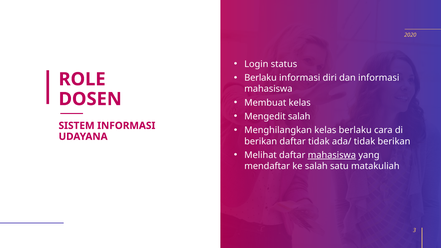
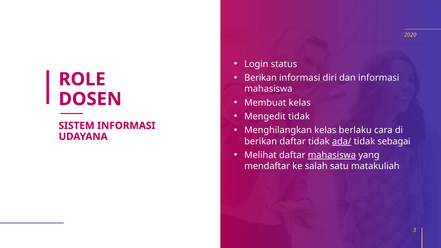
Berlaku: Berlaku -> Berikan (261, 78)
Mengedit salah: salah -> tidak (299, 116)
ada/ underline: none -> present (342, 141)
tidak berikan: berikan -> sebagai (394, 141)
